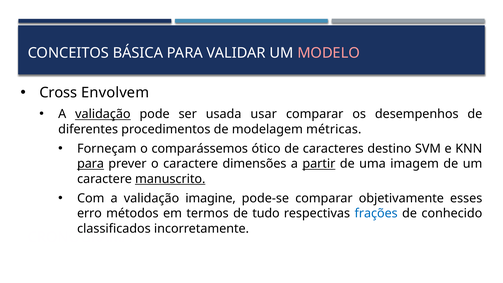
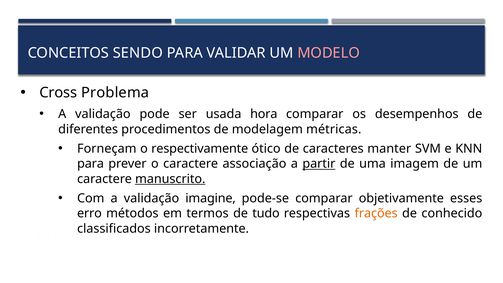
BÁSICA: BÁSICA -> SENDO (138, 53)
Envolvem: Envolvem -> Problema (115, 93)
validação underline: present -> none (103, 114)
usar: usar -> hora (264, 114)
comparássemos: comparássemos -> respectivamente (200, 149)
destino: destino -> manter (389, 149)
para underline: present -> none (91, 164)
dimensões: dimensões -> associação (254, 164)
frações colour: blue -> orange (376, 213)
